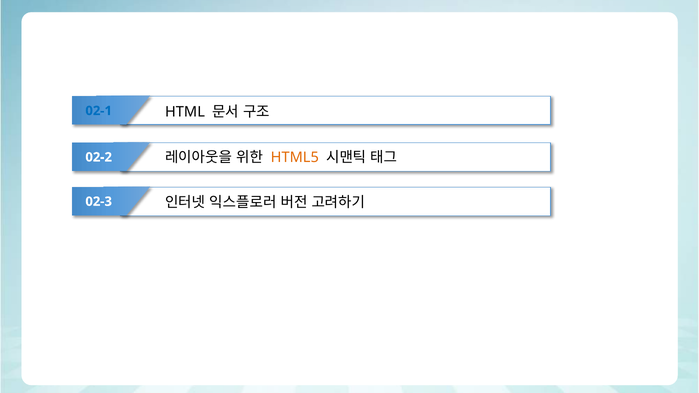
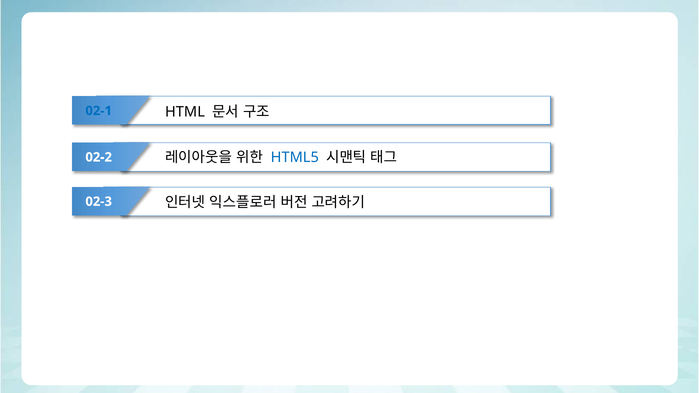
HTML5 colour: orange -> blue (295, 157)
